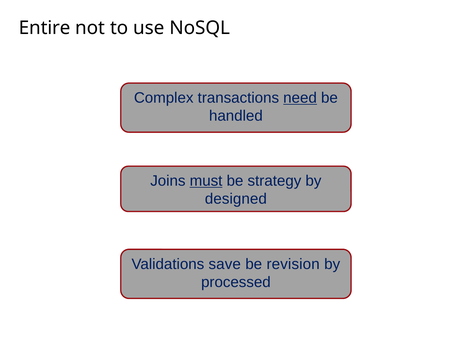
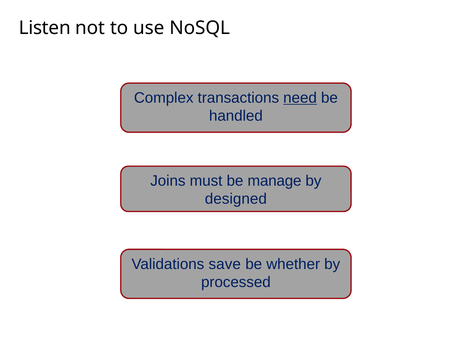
Entire: Entire -> Listen (45, 28)
must underline: present -> none (206, 181)
strategy: strategy -> manage (275, 181)
revision: revision -> whether (293, 264)
